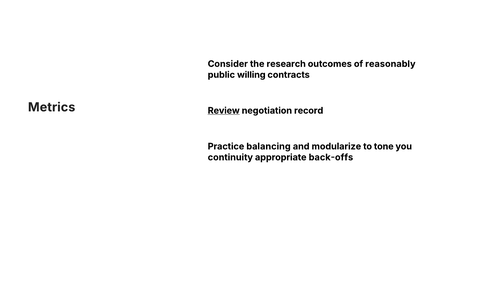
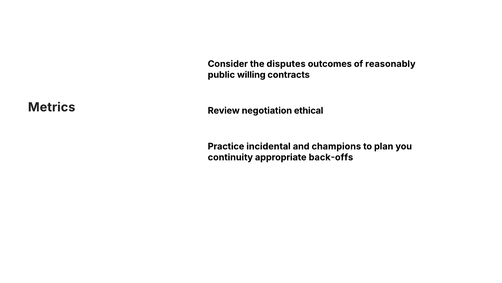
research: research -> disputes (286, 64)
Review underline: present -> none (224, 110)
record: record -> ethical (309, 110)
balancing: balancing -> incidental (269, 146)
modularize: modularize -> champions (336, 146)
tone: tone -> plan (384, 146)
